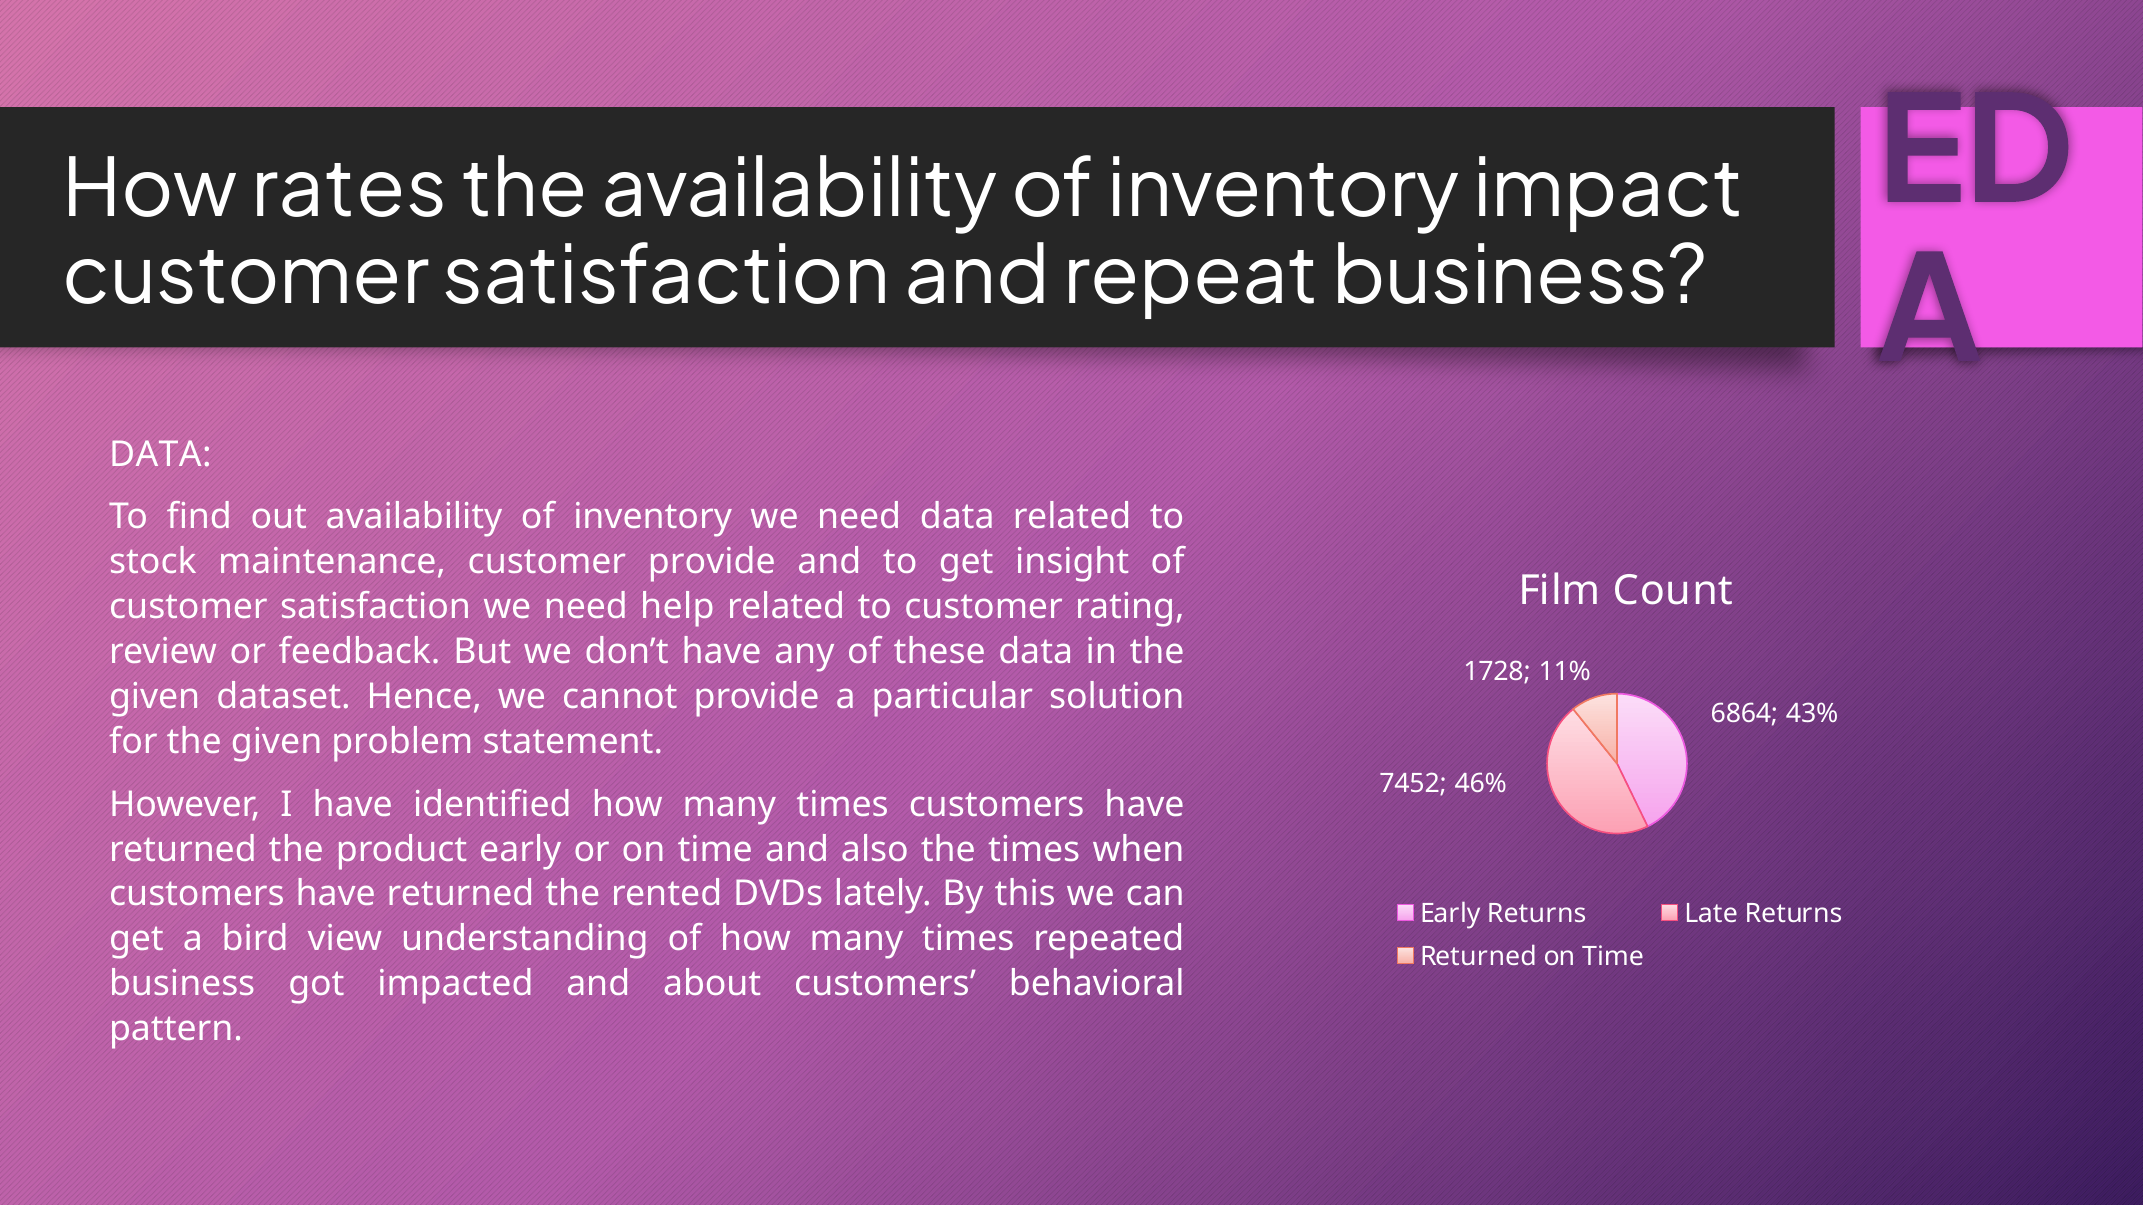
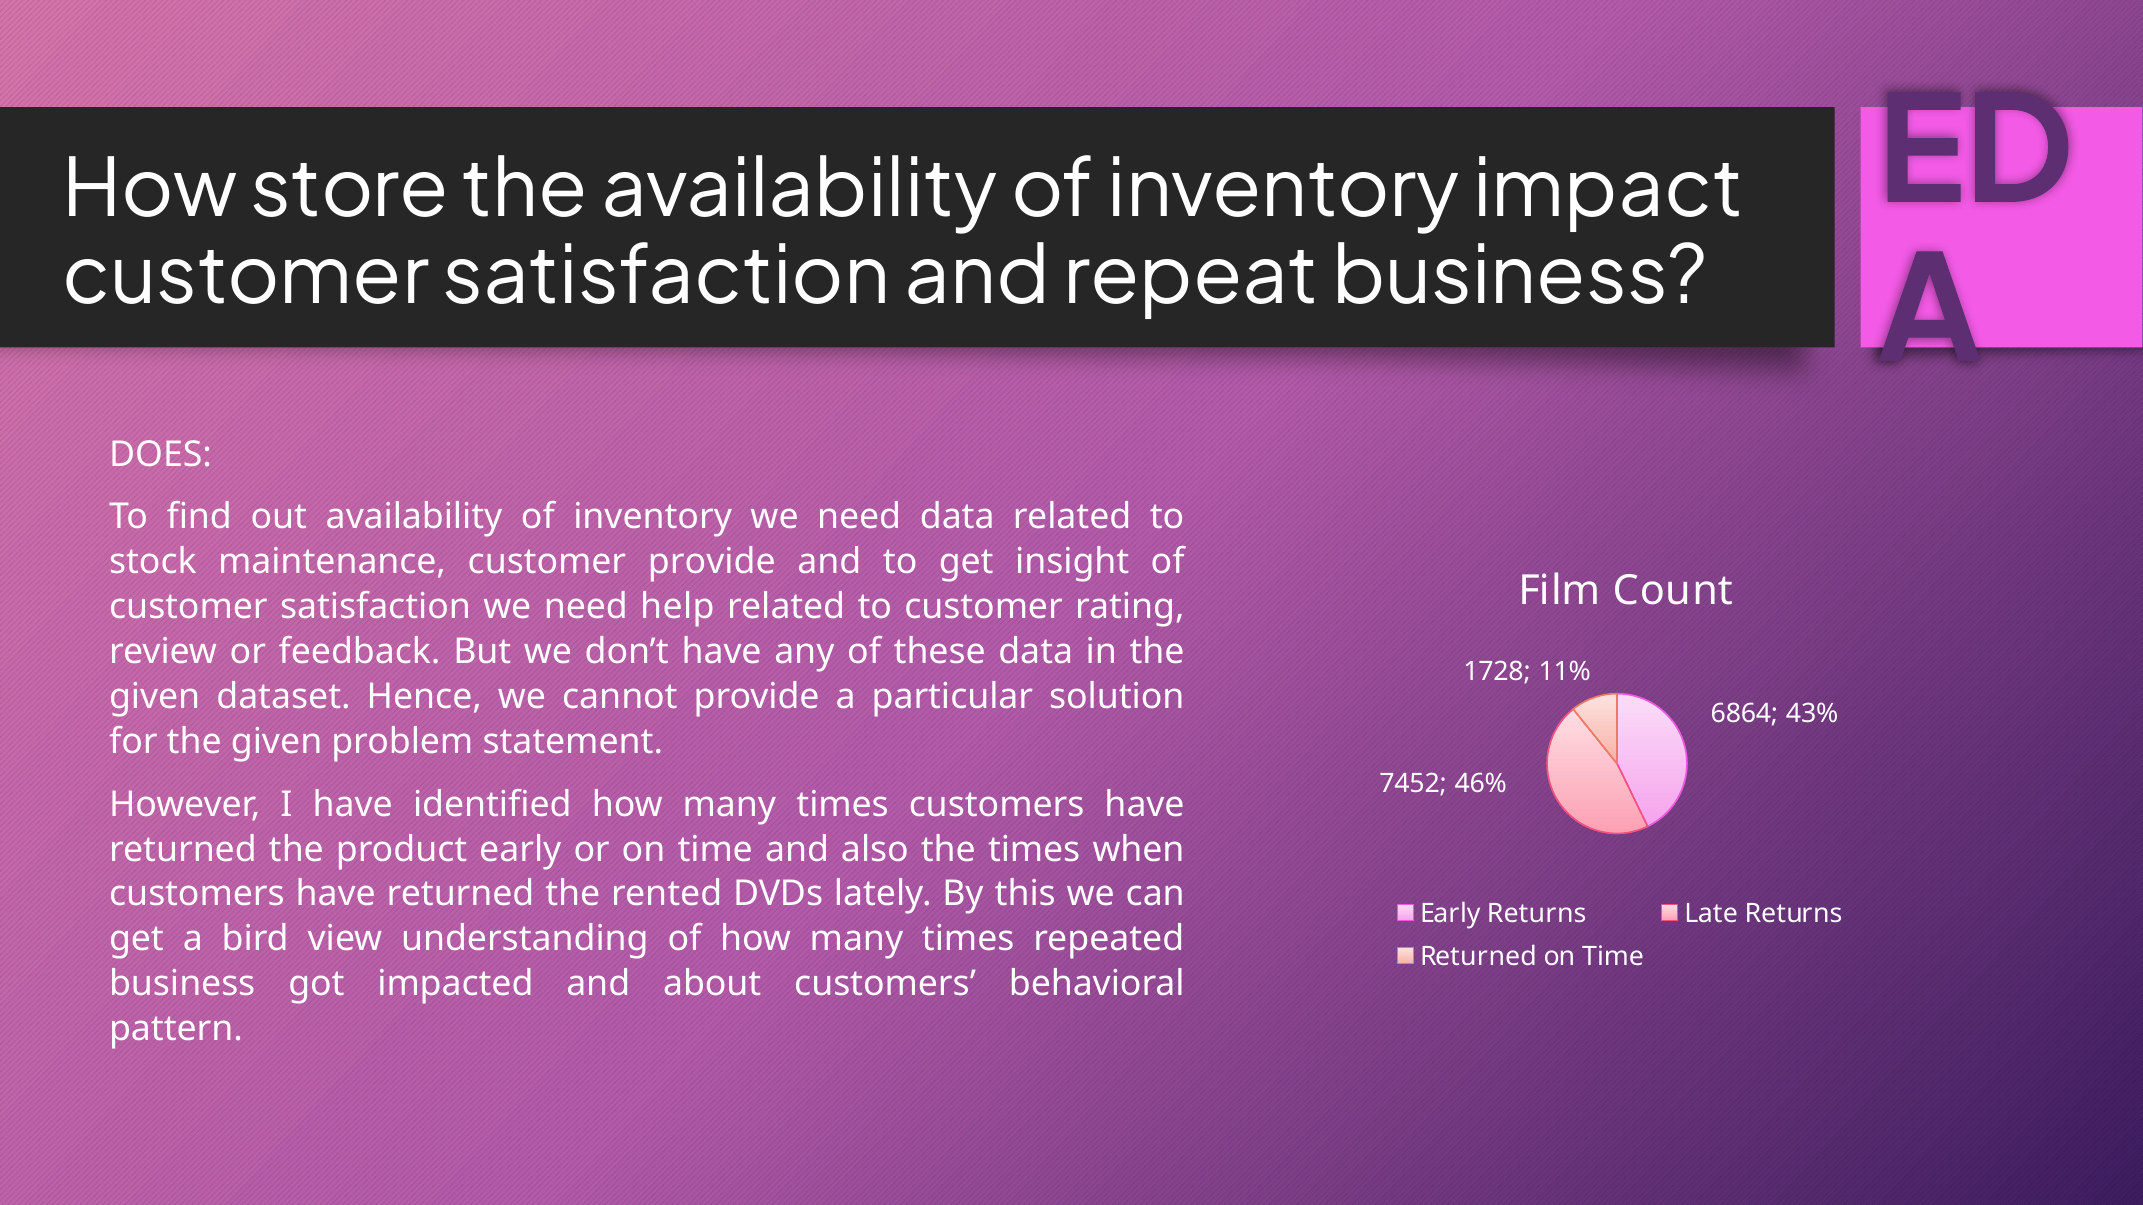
rates: rates -> store (350, 190)
DATA: DATA -> DOES (161, 455)
